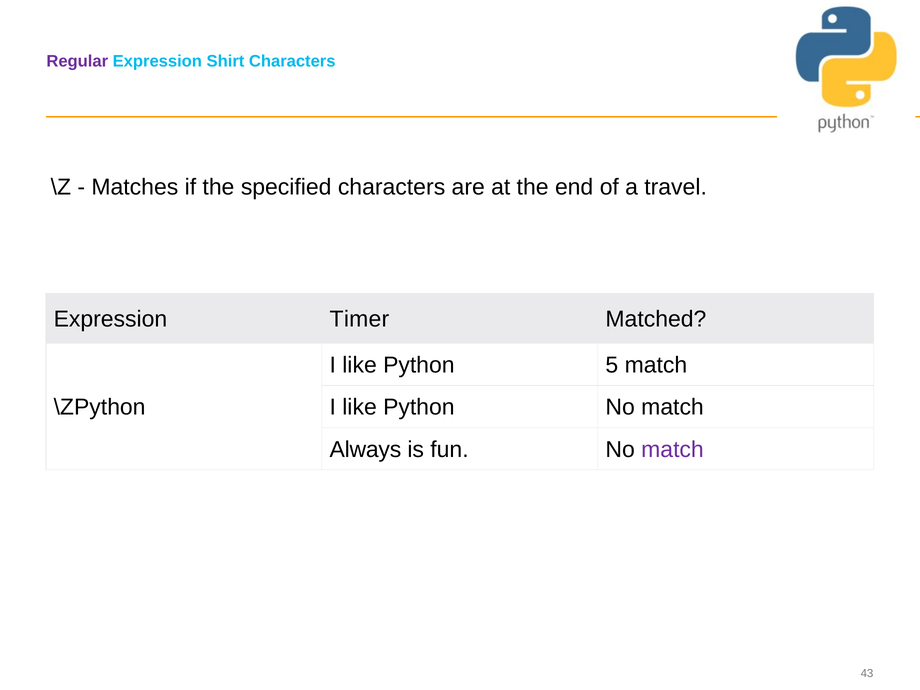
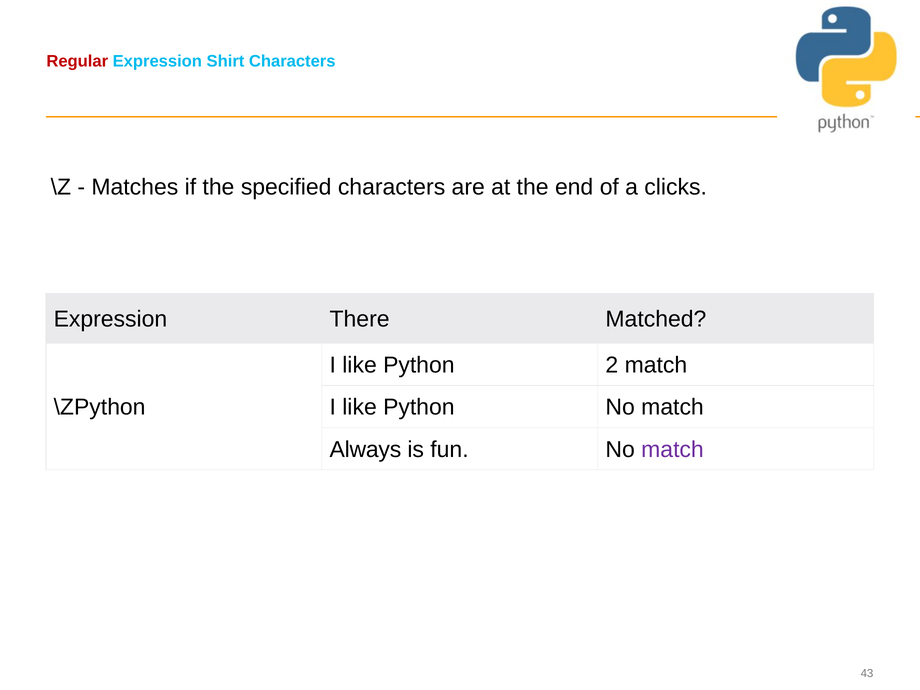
Regular colour: purple -> red (77, 61)
travel: travel -> clicks (676, 187)
Timer: Timer -> There (360, 319)
5: 5 -> 2 (612, 365)
